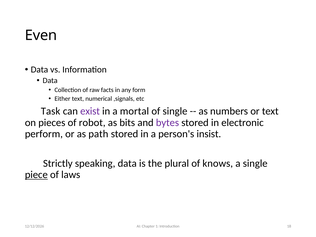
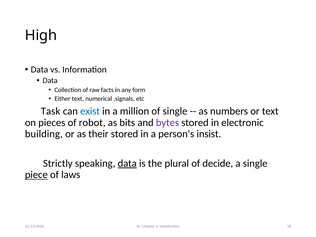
Even: Even -> High (41, 35)
exist colour: purple -> blue (90, 111)
mortal: mortal -> million (135, 111)
perform: perform -> building (44, 134)
path: path -> their (98, 134)
data underline: none -> present (127, 163)
knows: knows -> decide (218, 163)
